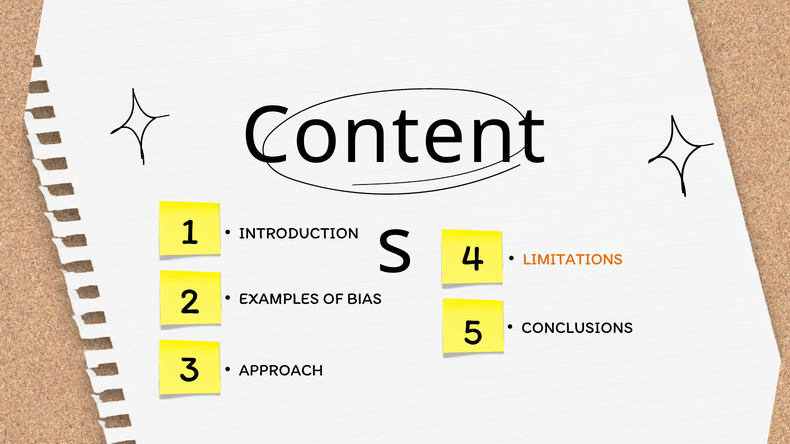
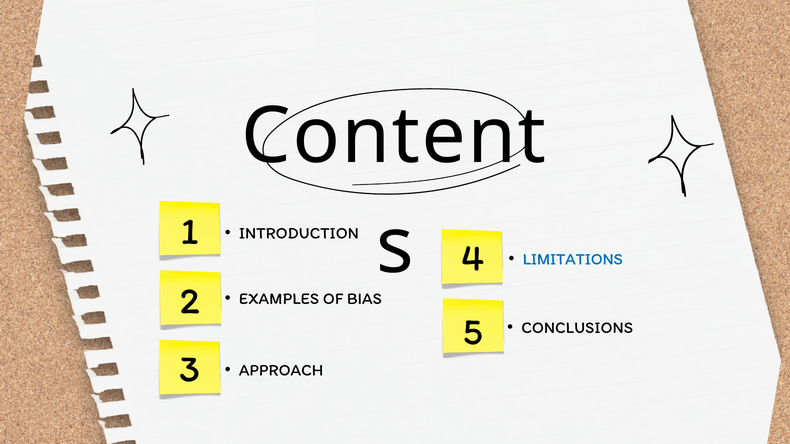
LIMITATIONS colour: orange -> blue (573, 259)
